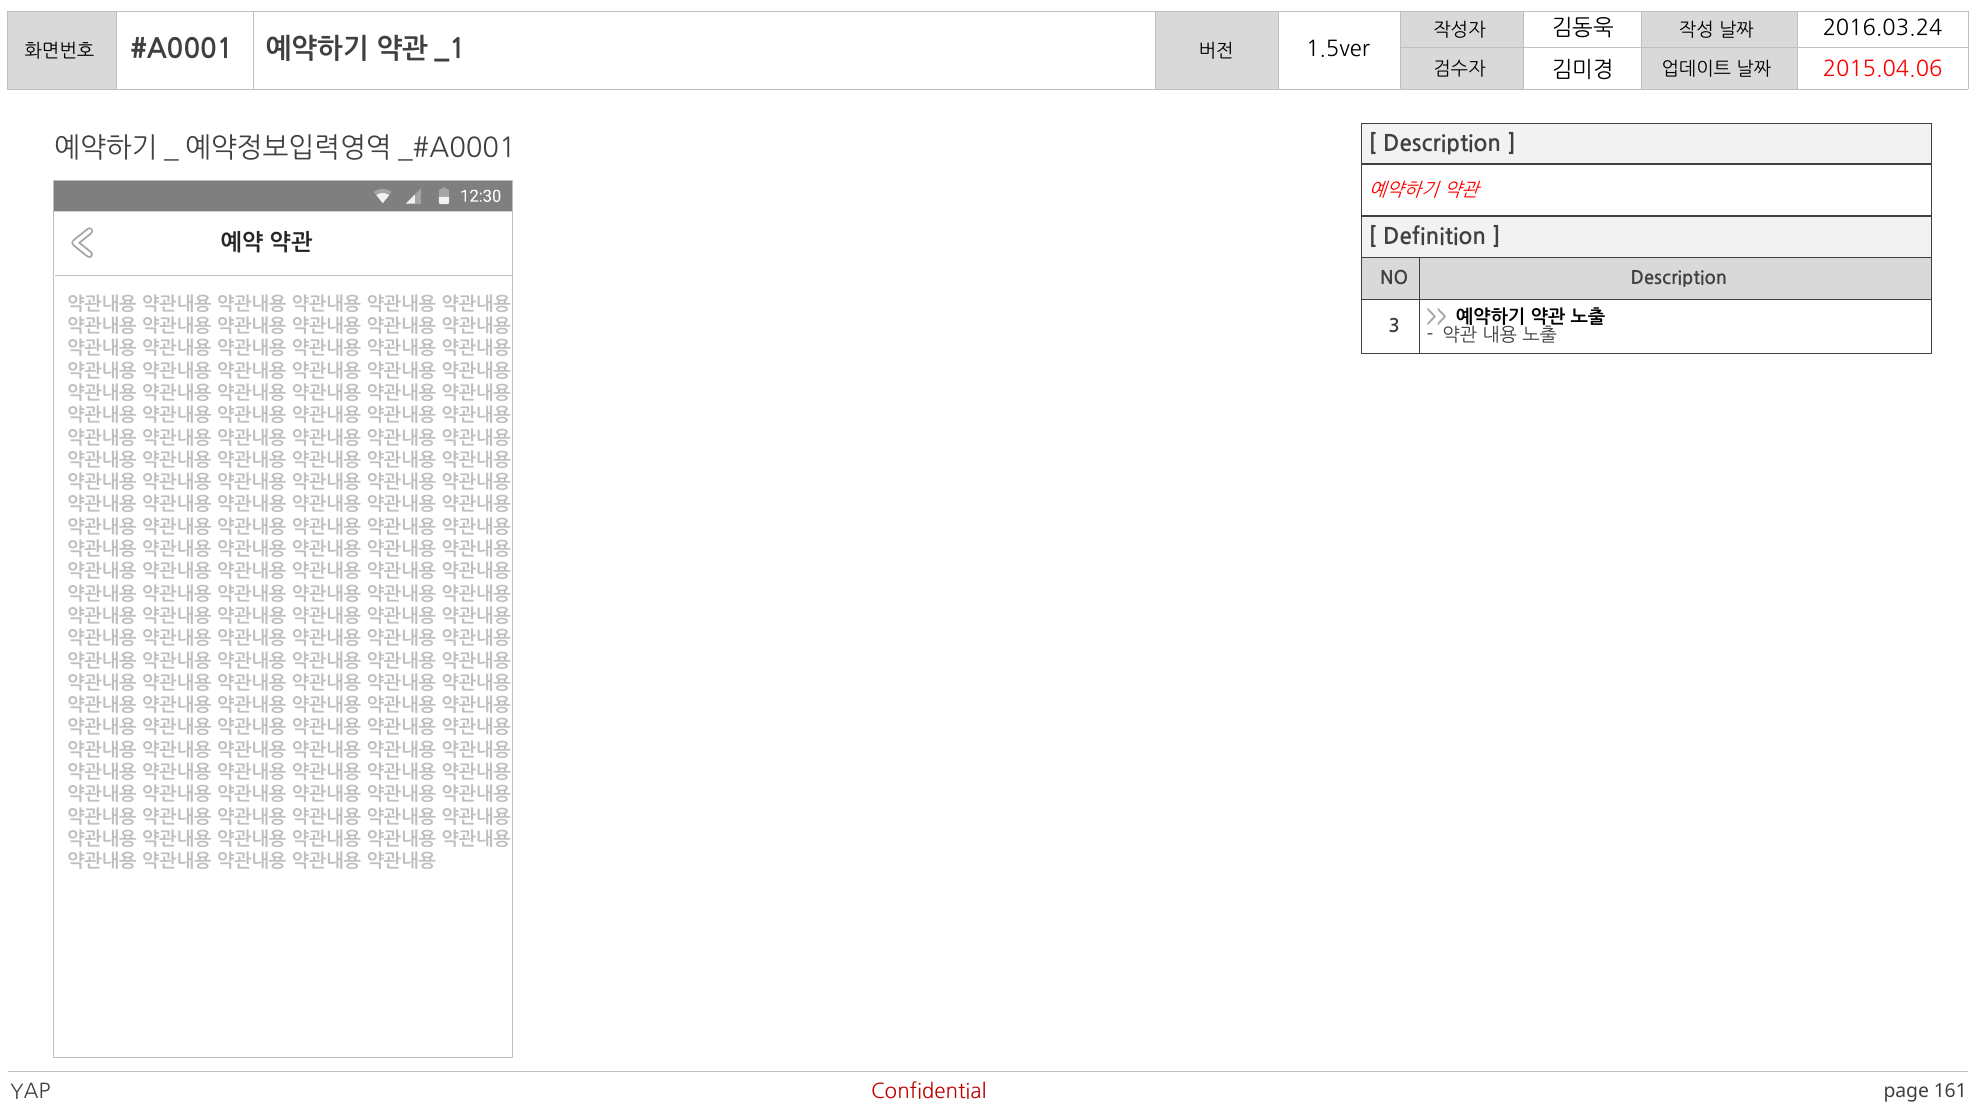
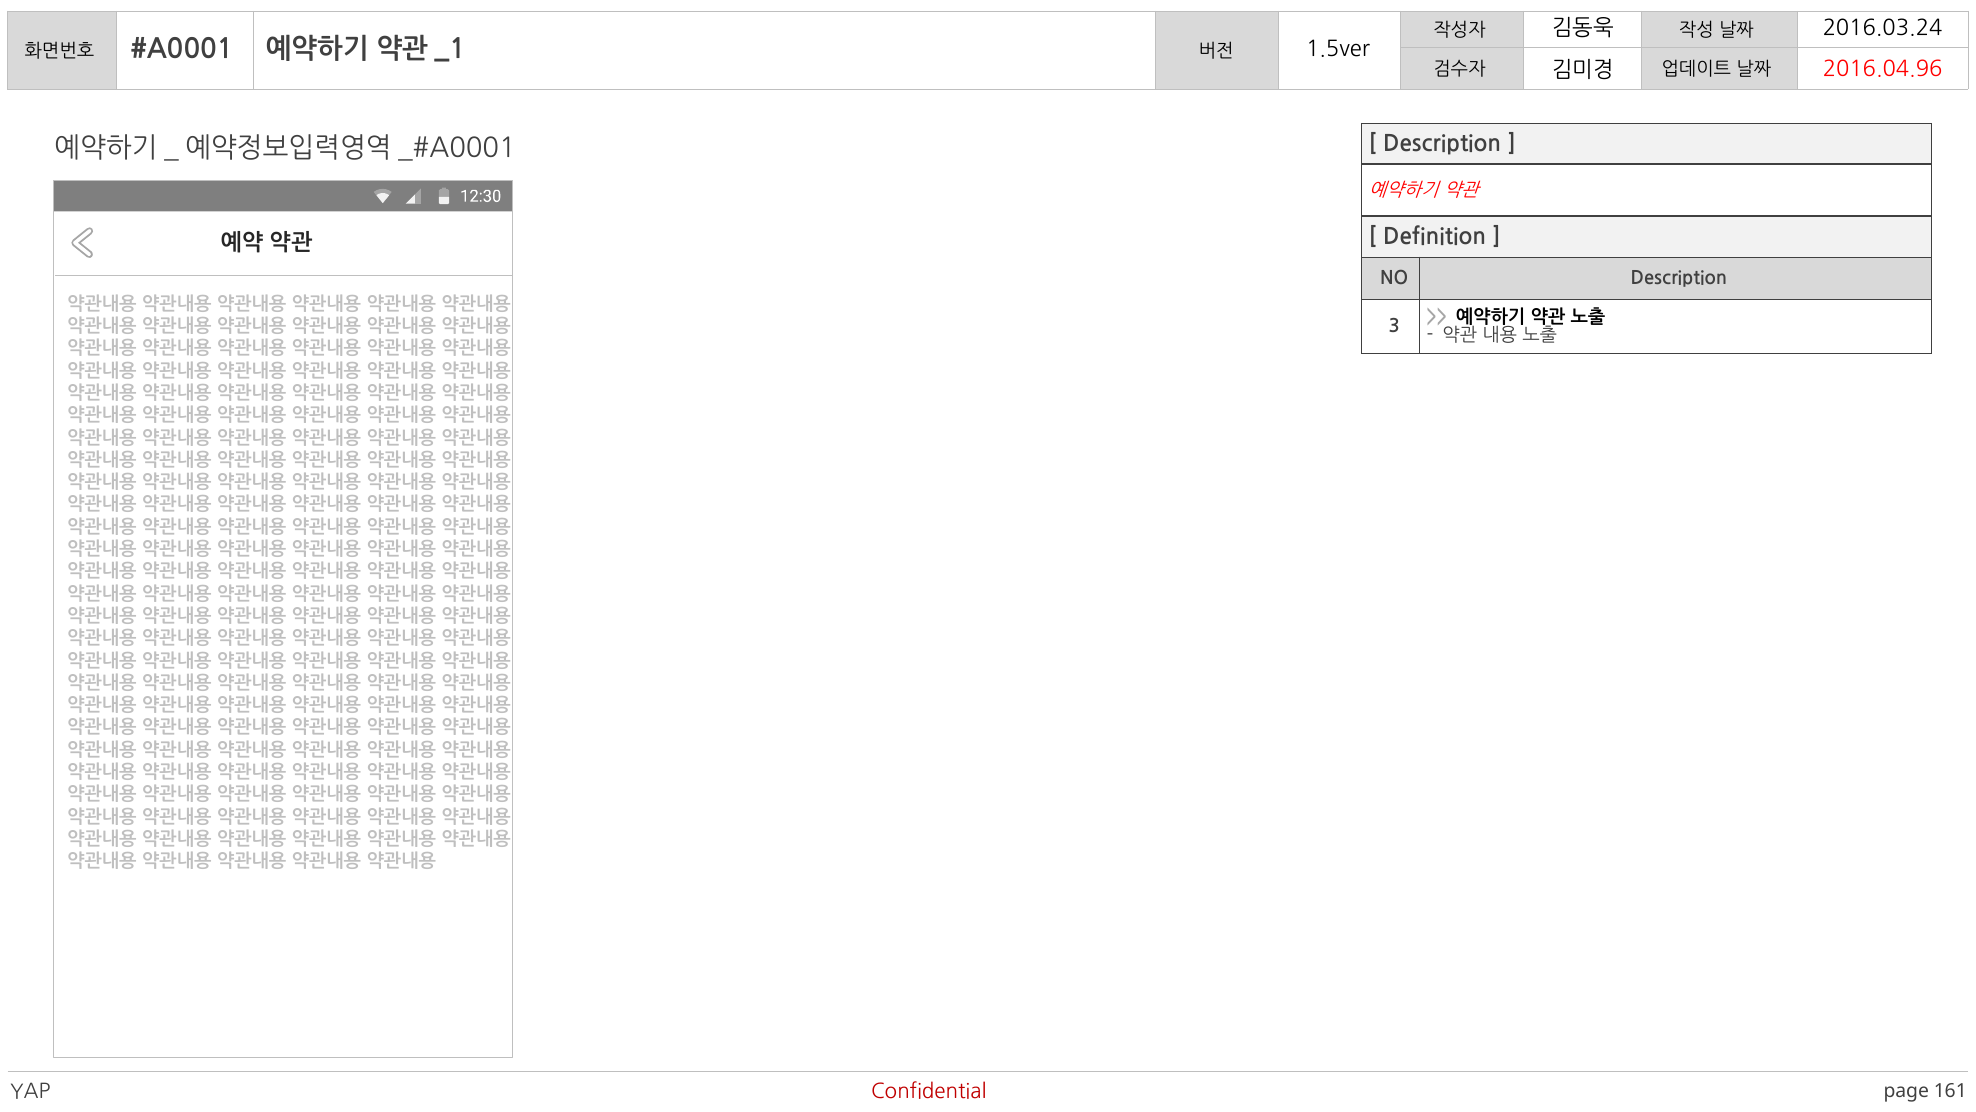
2015.04.06: 2015.04.06 -> 2016.04.96 (1883, 70)
